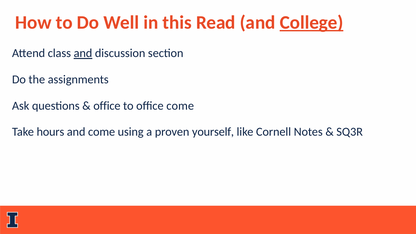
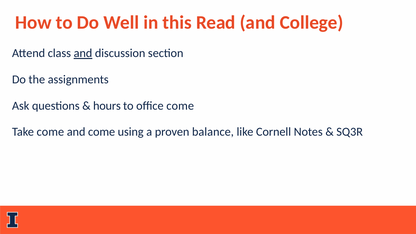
College underline: present -> none (312, 22)
office: office -> hours (107, 106)
Take hours: hours -> come (50, 132)
yourself: yourself -> balance (213, 132)
